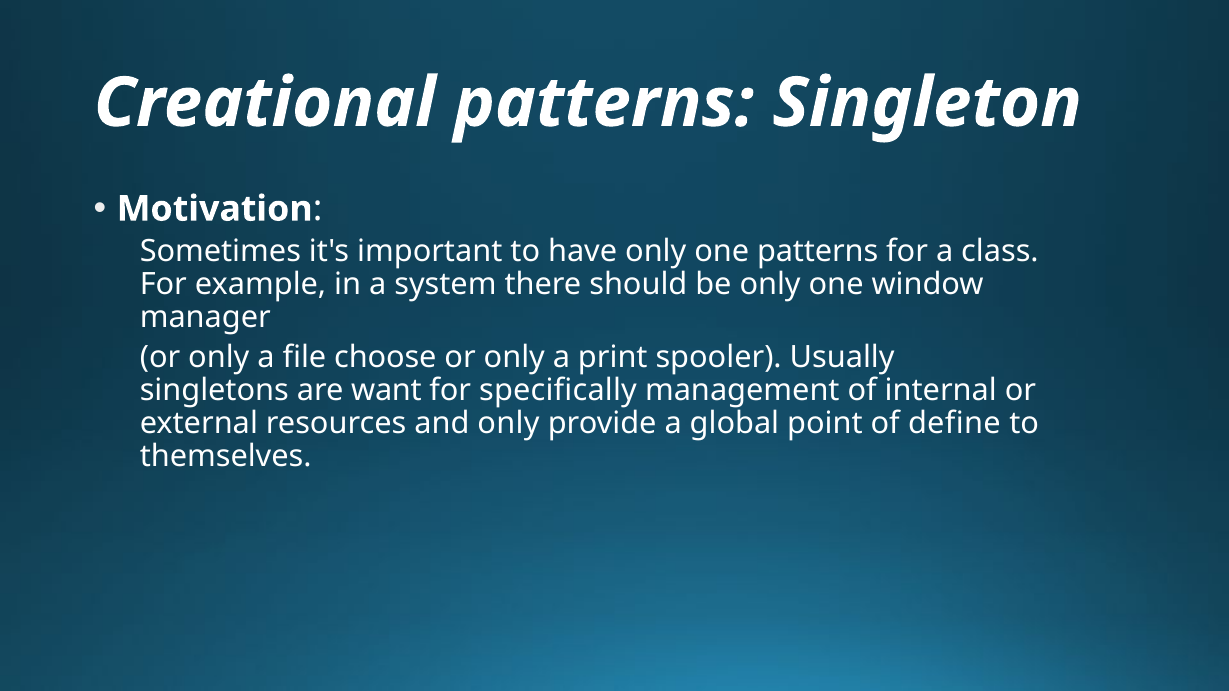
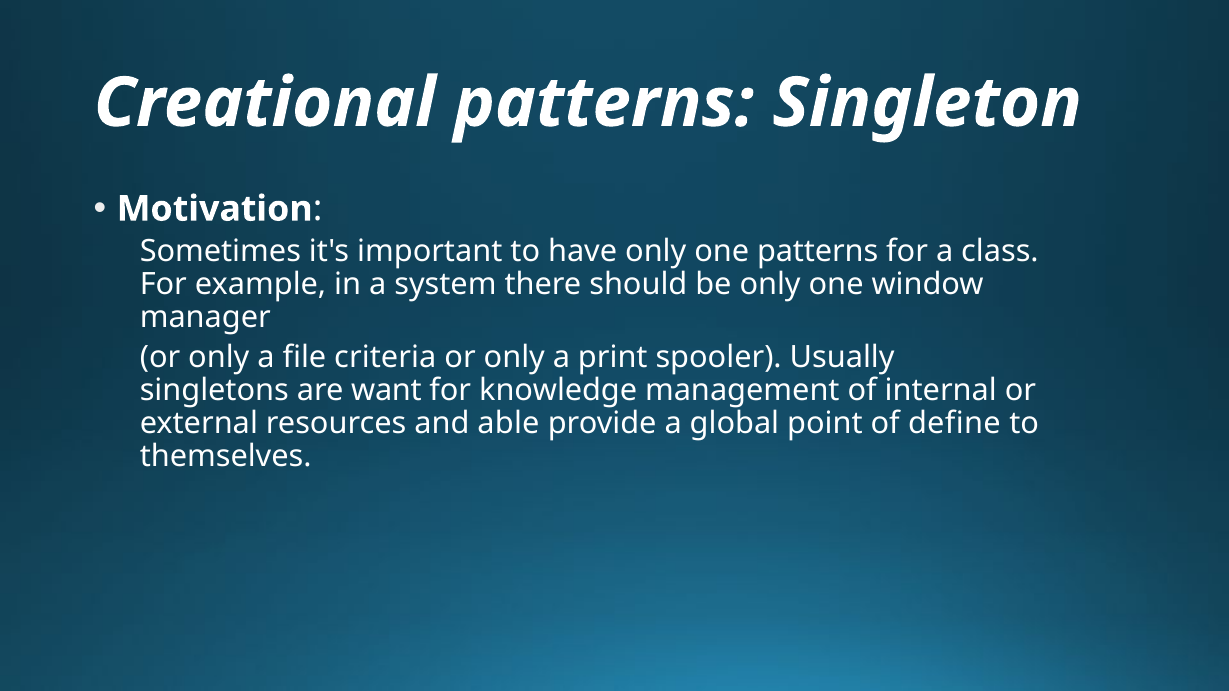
choose: choose -> criteria (385, 357)
specifically: specifically -> knowledge (558, 390)
and only: only -> able (509, 424)
